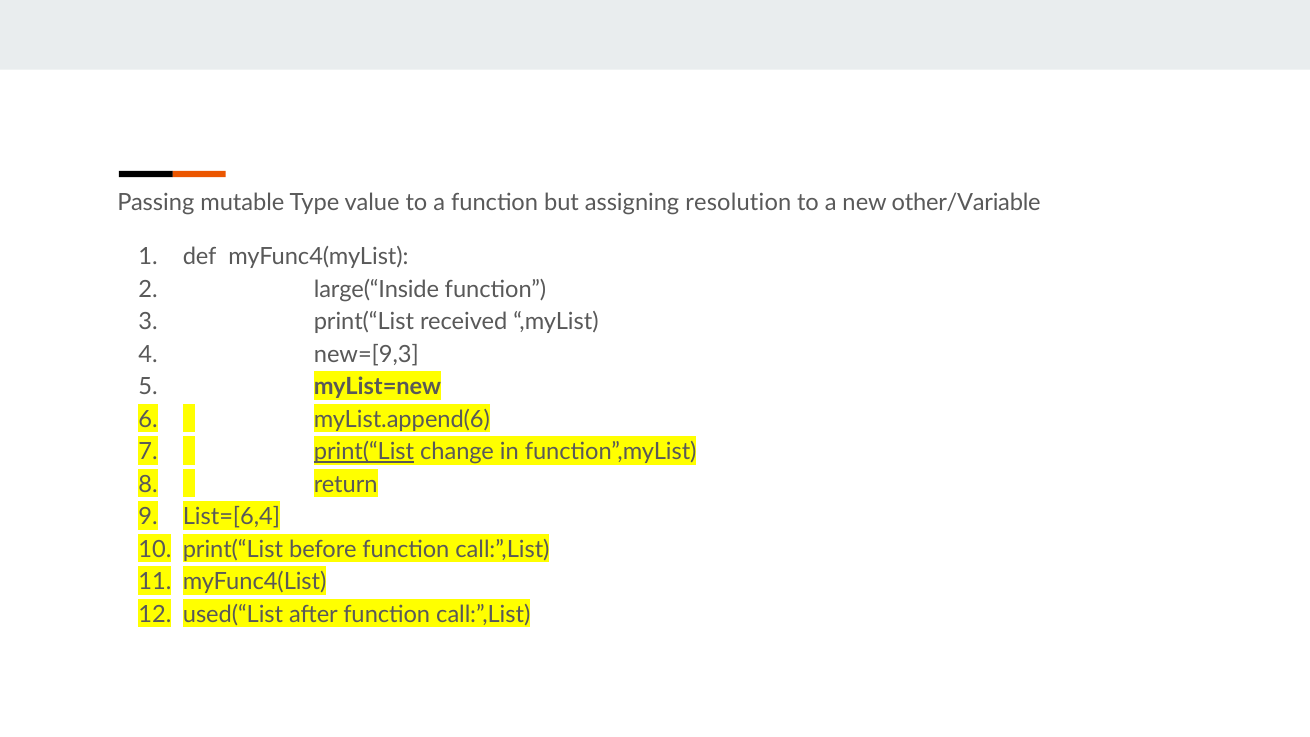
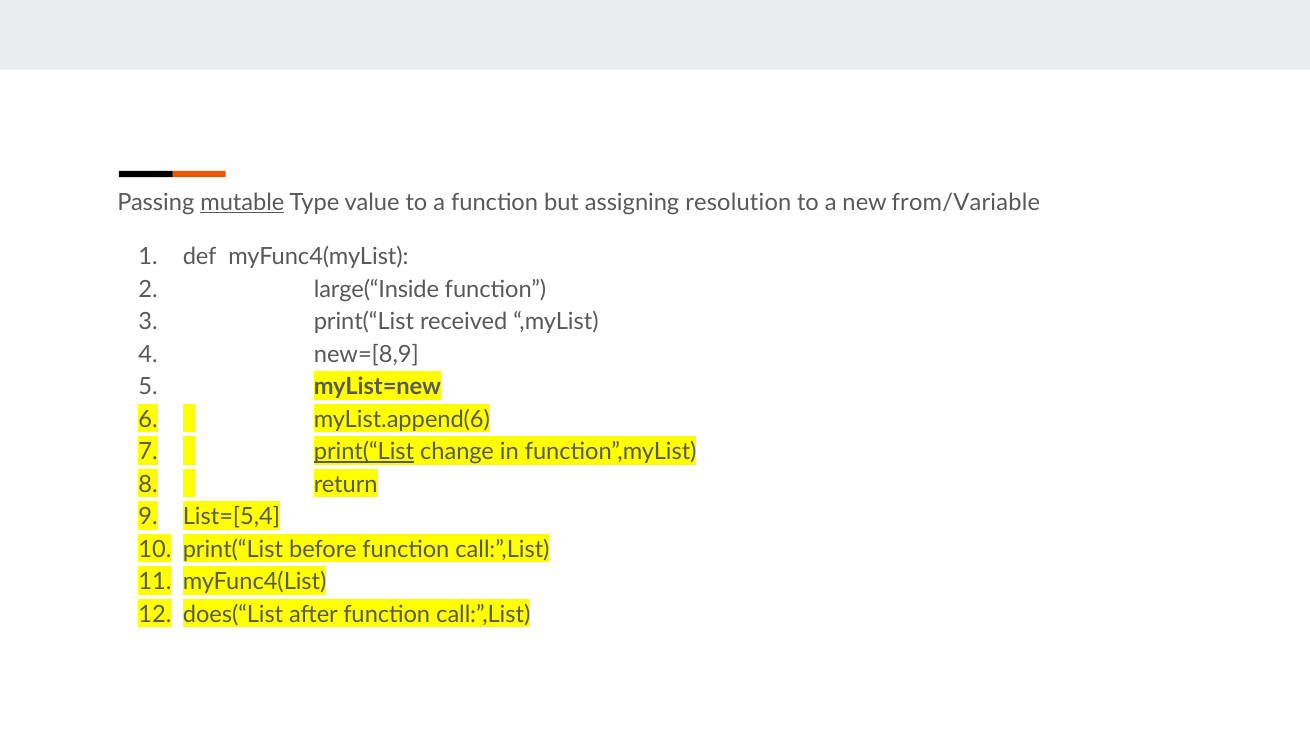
mutable underline: none -> present (242, 202)
other/Variable: other/Variable -> from/Variable (966, 202)
new=[9,3: new=[9,3 -> new=[8,9 (366, 354)
List=[6,4: List=[6,4 -> List=[5,4 (231, 517)
used(“List: used(“List -> does(“List (233, 614)
